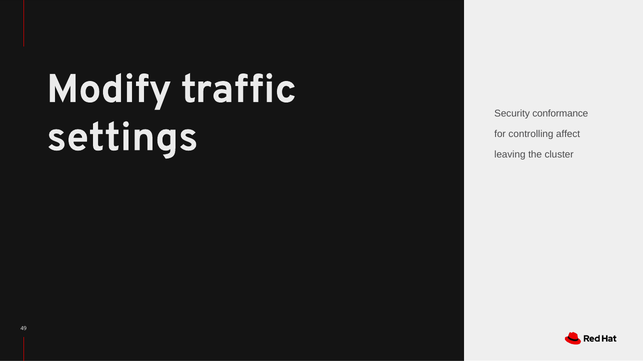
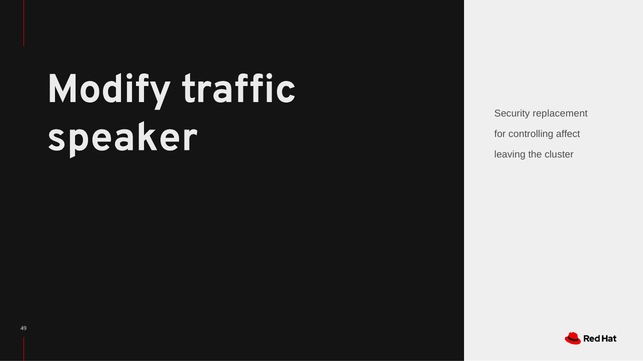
conformance: conformance -> replacement (560, 114)
settings: settings -> speaker (122, 137)
